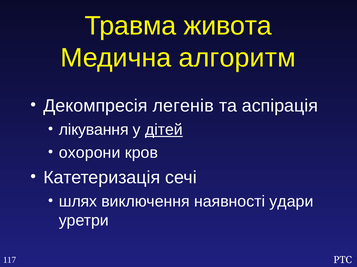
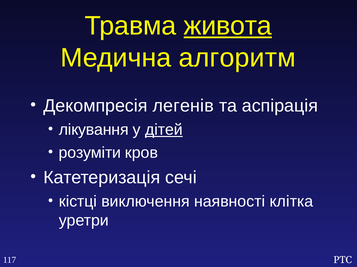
живота underline: none -> present (228, 26)
охорони: охорони -> розуміти (90, 153)
шлях: шлях -> кістці (78, 202)
удари: удари -> клітка (291, 202)
